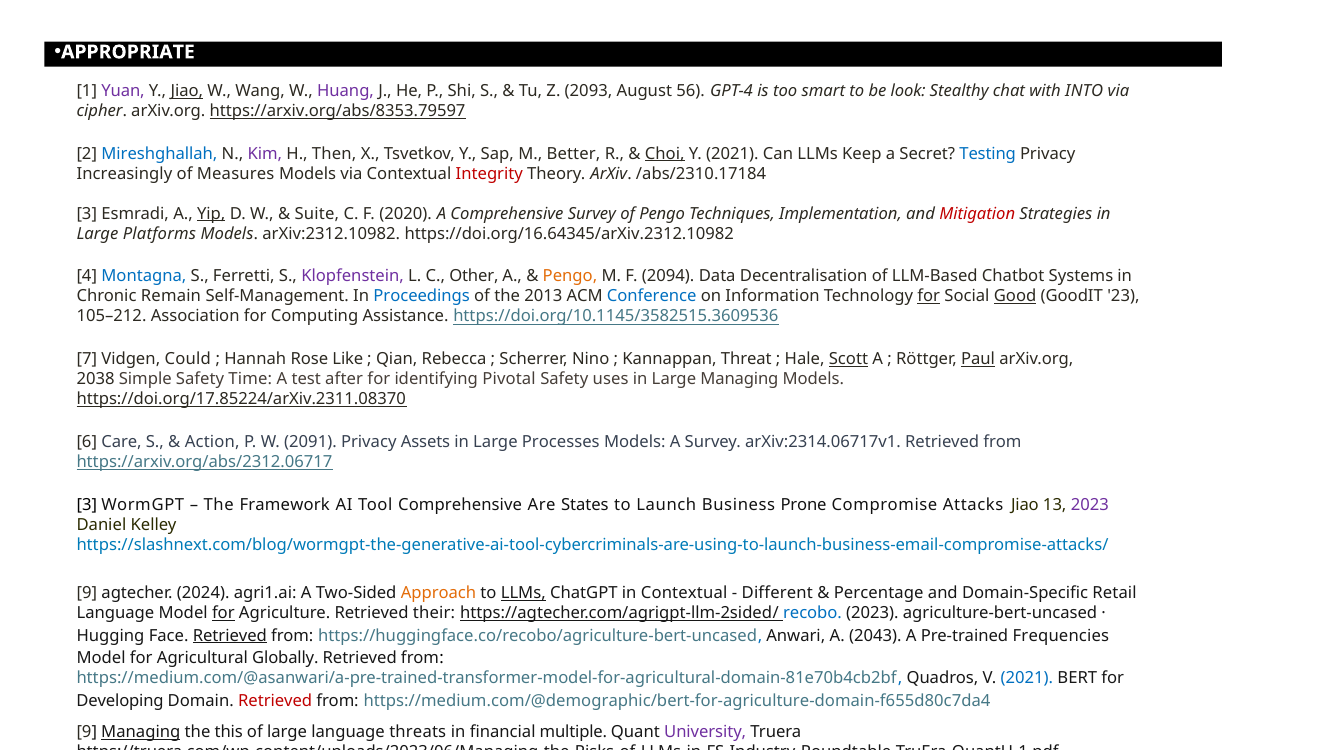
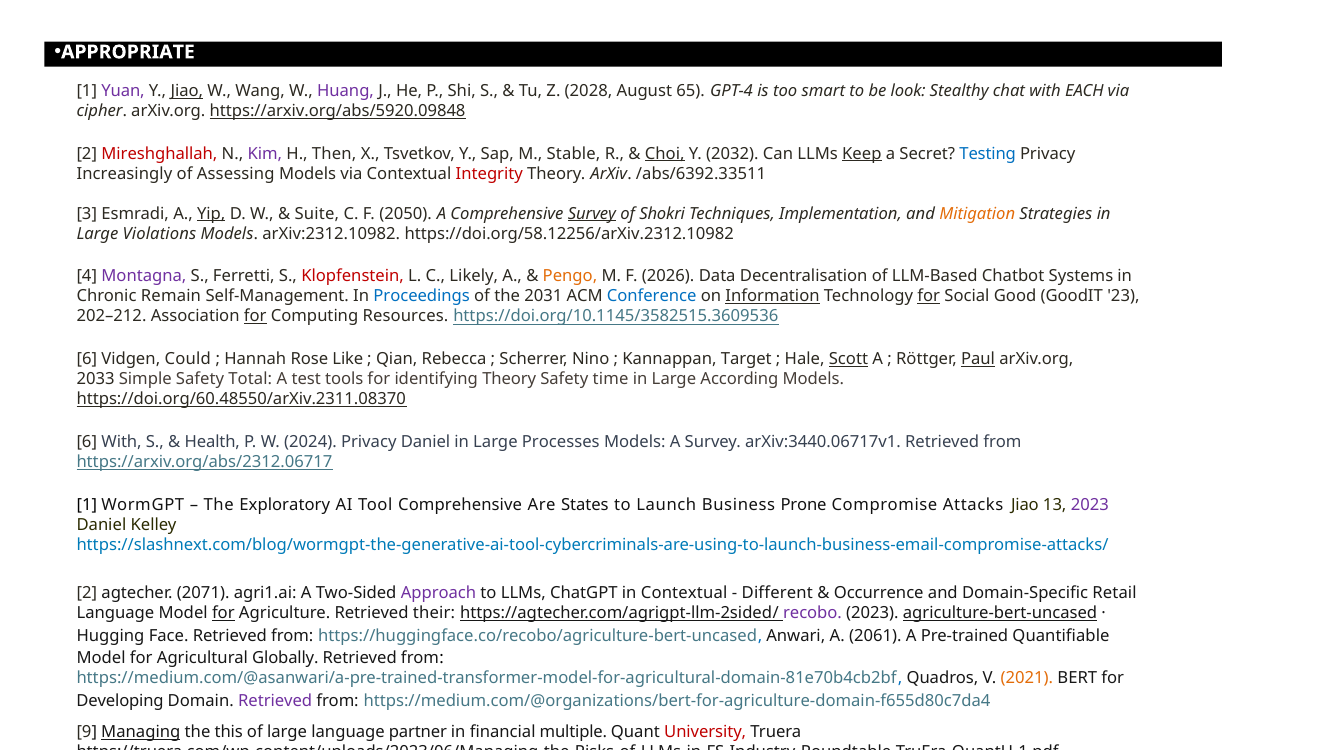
2093: 2093 -> 2028 (588, 91)
56: 56 -> 65 (691, 91)
INTO: INTO -> EACH (1084, 91)
https://arxiv.org/abs/8353.79597: https://arxiv.org/abs/8353.79597 -> https://arxiv.org/abs/5920.09848 (338, 111)
Mireshghallah colour: blue -> red (159, 154)
Better: Better -> Stable (573, 154)
Y 2021: 2021 -> 2032 (732, 154)
Keep underline: none -> present (862, 154)
Measures: Measures -> Assessing (236, 174)
/abs/2310.17184: /abs/2310.17184 -> /abs/6392.33511 (701, 174)
2020: 2020 -> 2050 (406, 214)
Survey underline: none -> present (592, 214)
of Pengo: Pengo -> Shokri (662, 214)
Mitigation colour: red -> orange (977, 214)
Platforms: Platforms -> Violations (159, 234)
https://doi.org/16.64345/arXiv.2312.10982: https://doi.org/16.64345/arXiv.2312.10982 -> https://doi.org/58.12256/arXiv.2312.10982 (569, 234)
Montagna colour: blue -> purple (144, 276)
Klopfenstein colour: purple -> red (353, 276)
Other: Other -> Likely (474, 276)
2094: 2094 -> 2026 (668, 276)
2013: 2013 -> 2031 (543, 296)
Information underline: none -> present (773, 296)
Good underline: present -> none (1015, 296)
105–212: 105–212 -> 202–212 (112, 316)
for underline: none -> present (255, 316)
Assistance: Assistance -> Resources (406, 316)
7: 7 -> 6 (87, 359)
Threat: Threat -> Target (746, 359)
2038: 2038 -> 2033 (96, 379)
Time: Time -> Total (250, 379)
after: after -> tools (344, 379)
identifying Pivotal: Pivotal -> Theory (509, 379)
uses: uses -> time (611, 379)
Large Managing: Managing -> According (739, 379)
https://doi.org/17.85224/arXiv.2311.08370: https://doi.org/17.85224/arXiv.2311.08370 -> https://doi.org/60.48550/arXiv.2311.08370 (241, 399)
6 Care: Care -> With (122, 442)
Action: Action -> Health (212, 442)
2091: 2091 -> 2024 (310, 442)
Privacy Assets: Assets -> Daniel (425, 442)
arXiv:2314.06717v1: arXiv:2314.06717v1 -> arXiv:3440.06717v1 (823, 442)
3: 3 -> 1 (87, 504)
Framework: Framework -> Exploratory (285, 504)
9: 9 -> 2 (87, 593)
2024: 2024 -> 2071 (203, 593)
Approach colour: orange -> purple (439, 593)
LLMs underline: present -> none (523, 593)
Percentage: Percentage -> Occurrence (879, 593)
recobo colour: blue -> purple (812, 613)
agriculture-bert-uncased underline: none -> present (1000, 613)
Retrieved underline: present -> none (230, 635)
2043: 2043 -> 2061 (875, 635)
Frequencies: Frequencies -> Quantifiable (1061, 635)
2021 colour: blue -> orange (1027, 678)
Retrieved colour: red -> purple (275, 701)
https://medium.com/@demographic/bert-for-agriculture-domain-f655d80c7da4: https://medium.com/@demographic/bert-for-agriculture-domain-f655d80c7da4 -> https://medium.com/@organizations/bert-for-agriculture-domain-f655d80c7da4 (677, 701)
threats: threats -> partner (418, 732)
University colour: purple -> red (705, 732)
